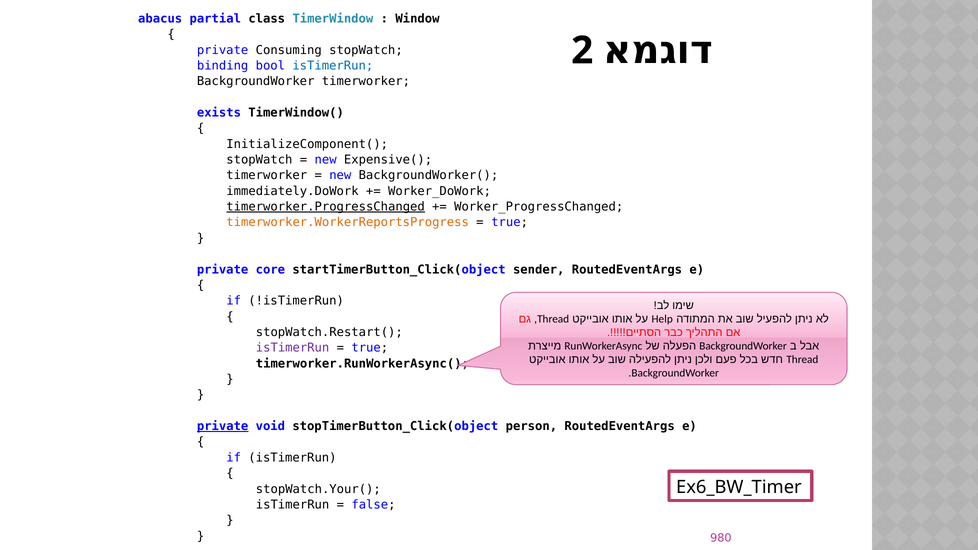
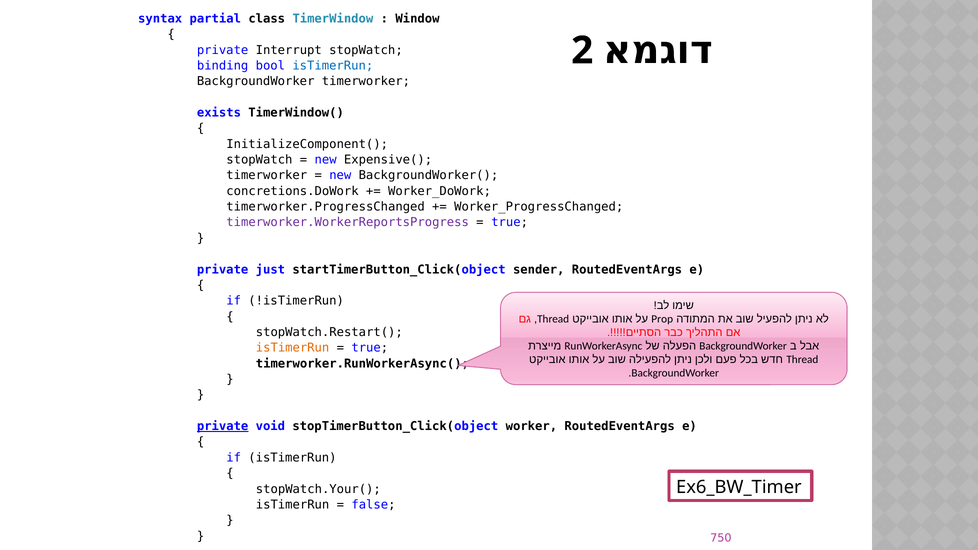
abacus: abacus -> syntax (160, 19)
Consuming: Consuming -> Interrupt (289, 50)
immediately.DoWork: immediately.DoWork -> concretions.DoWork (293, 191)
timerworker.ProgressChanged underline: present -> none (326, 207)
timerworker.WorkerReportsProgress colour: orange -> purple (348, 223)
core: core -> just (270, 270)
Help: Help -> Prop (662, 319)
isTimerRun colour: purple -> orange (293, 348)
person: person -> worker (531, 426)
980: 980 -> 750 (721, 538)
